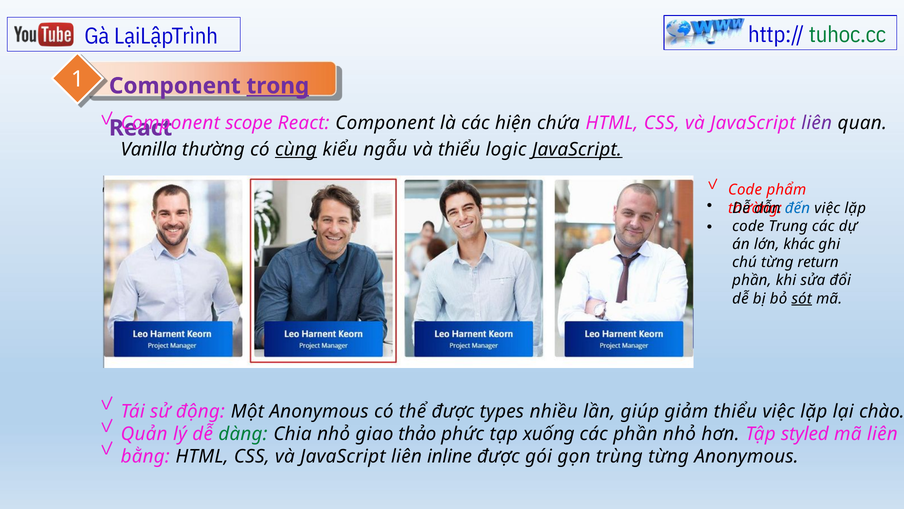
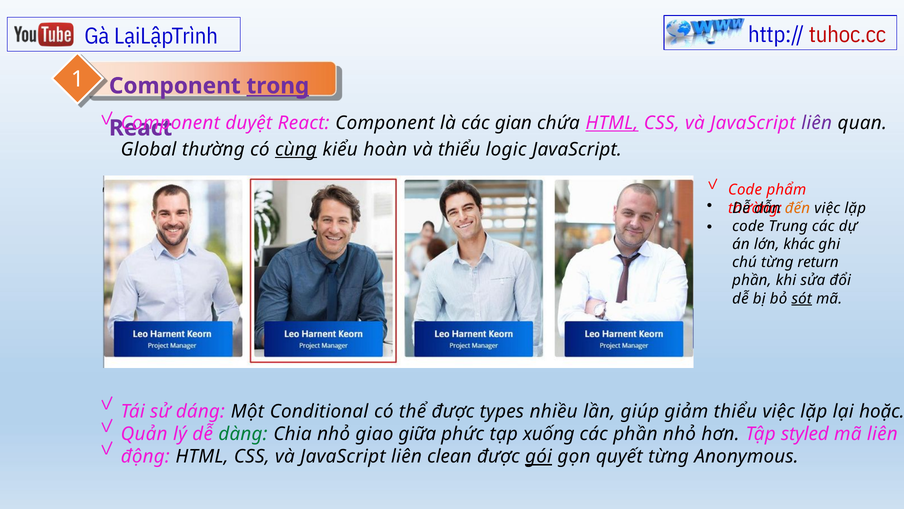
tuhoc.cc colour: green -> red (847, 35)
scope: scope -> duyệt (249, 123)
hiện: hiện -> gian (513, 123)
HTML underline: none -> present (612, 123)
Vanilla: Vanilla -> Global (149, 149)
ngẫu: ngẫu -> hoàn (385, 149)
JavaScript underline: present -> none (577, 149)
đến colour: blue -> orange (797, 208)
động: động -> dáng (200, 411)
Một Anonymous: Anonymous -> Conditional (319, 411)
chào: chào -> hoặc (882, 411)
thảo: thảo -> giữa (417, 434)
bằng: bằng -> động (145, 456)
inline: inline -> clean (449, 456)
gói underline: none -> present (539, 456)
trùng: trùng -> quyết (619, 456)
